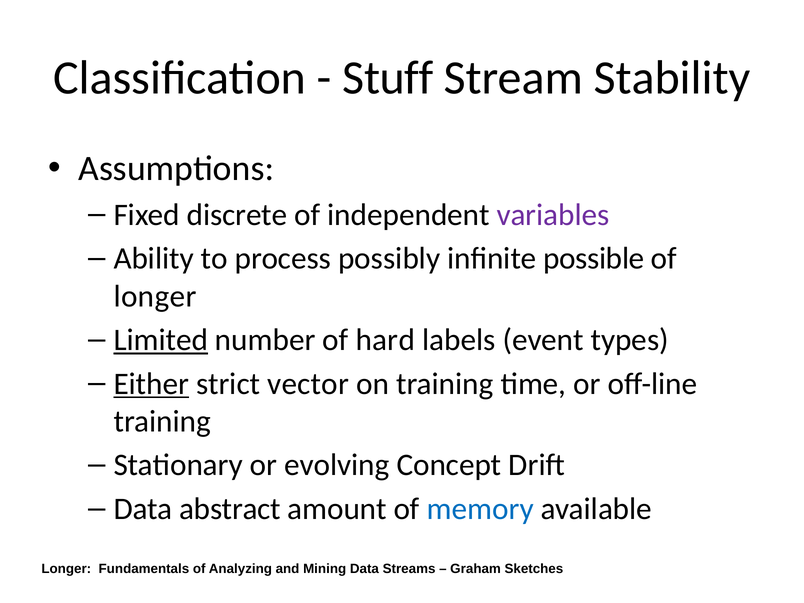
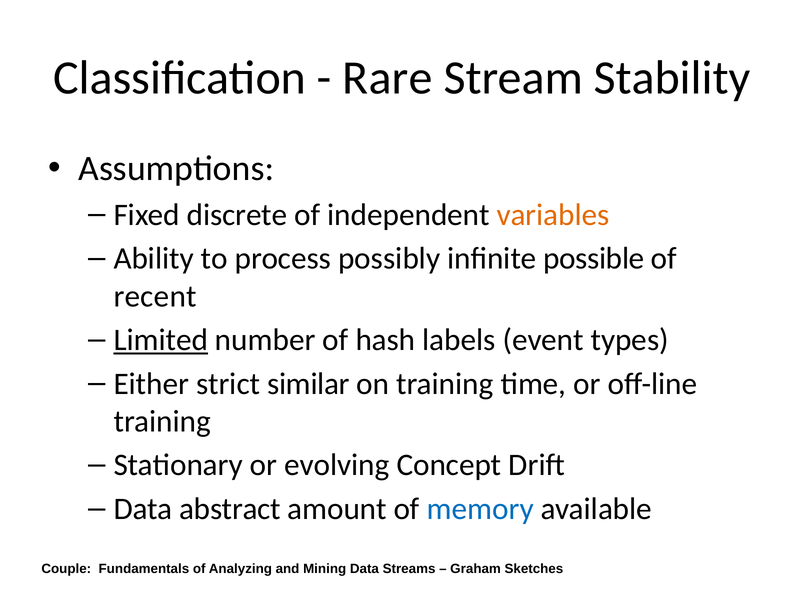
Stuff: Stuff -> Rare (388, 78)
variables colour: purple -> orange (553, 215)
longer: longer -> recent (155, 296)
hard: hard -> hash (385, 340)
Either underline: present -> none (151, 384)
vector: vector -> similar (308, 384)
Longer: Longer -> Couple (66, 569)
